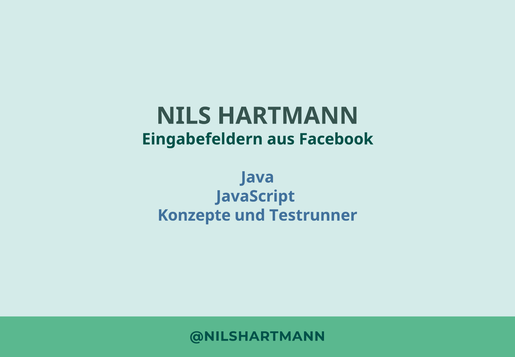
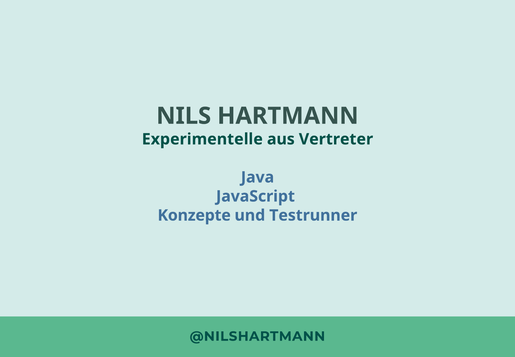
Eingabefeldern: Eingabefeldern -> Experimentelle (202, 139)
Facebook: Facebook -> Vertreter (336, 139)
